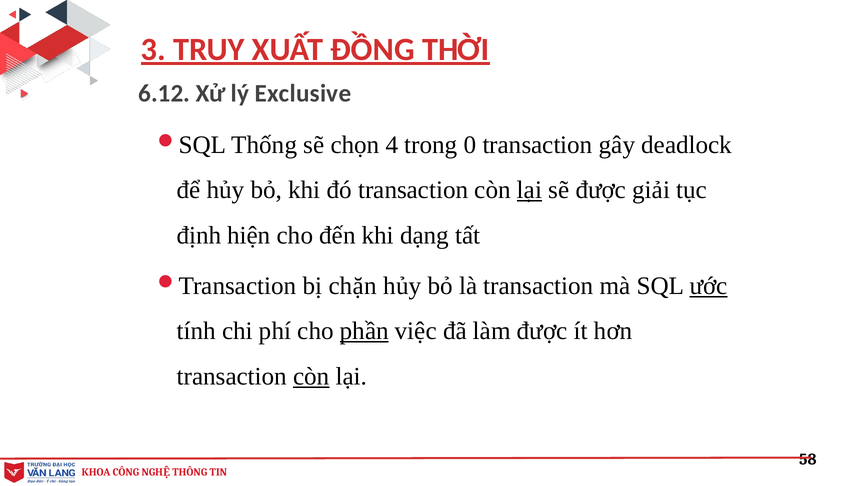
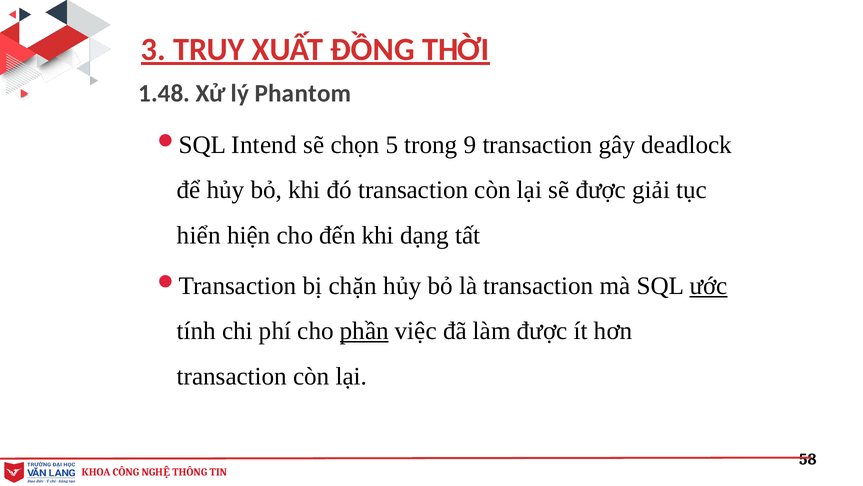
6.12: 6.12 -> 1.48 (164, 93)
Exclusive: Exclusive -> Phantom (303, 93)
Thống: Thống -> Intend (264, 145)
4: 4 -> 5 (392, 145)
0: 0 -> 9 (470, 145)
lại underline: present -> none (529, 190)
định: định -> hiển (199, 235)
còn underline: present -> none (311, 376)
